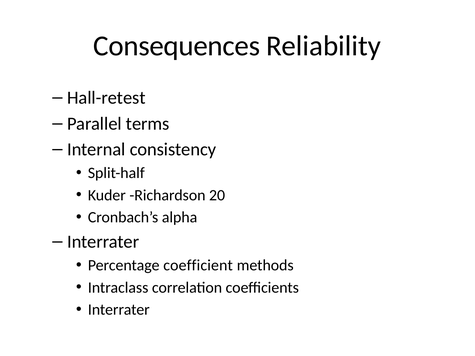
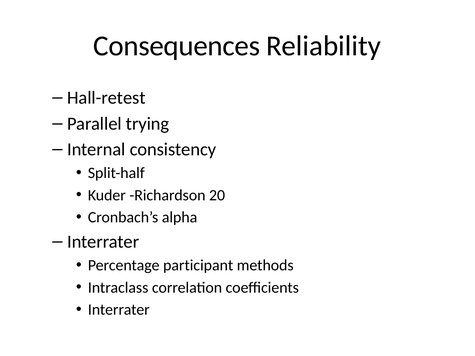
terms: terms -> trying (148, 124)
coefficient: coefficient -> participant (198, 266)
